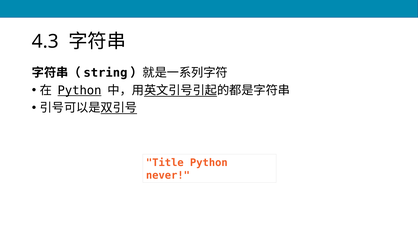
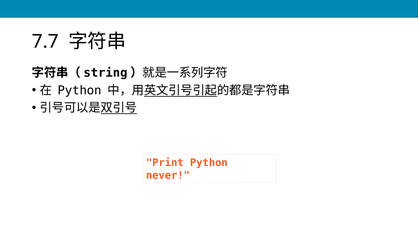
4.3: 4.3 -> 7.7 (45, 41)
Python underline: present -> none (80, 90)
Title: Title -> Print (165, 163)
